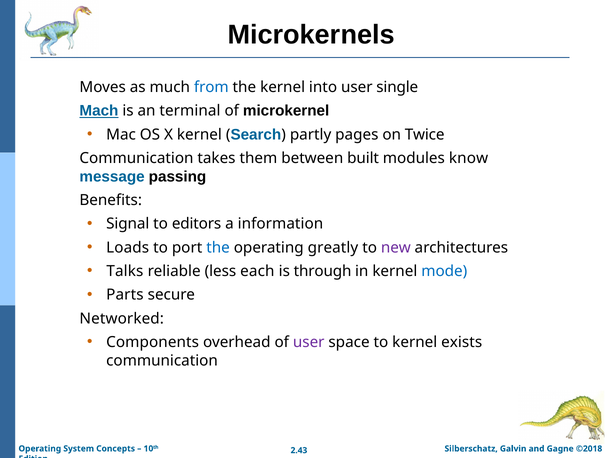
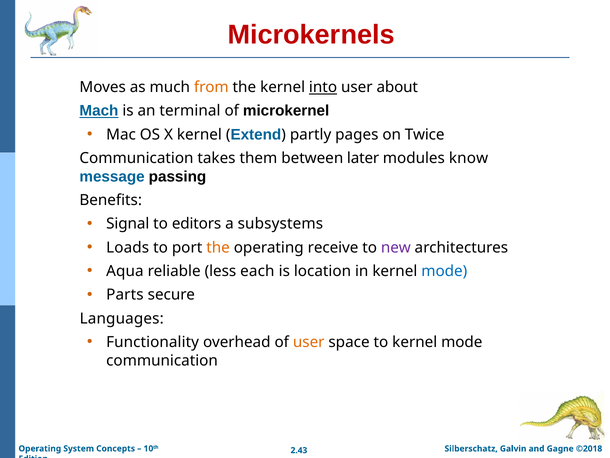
Microkernels colour: black -> red (311, 35)
from colour: blue -> orange (211, 87)
into underline: none -> present (323, 87)
single: single -> about (397, 87)
Search: Search -> Extend (256, 134)
built: built -> later (363, 158)
information: information -> subsystems (280, 224)
the colour: blue -> orange (218, 247)
greatly: greatly -> receive (333, 247)
Talks: Talks -> Aqua (125, 271)
through: through -> location (322, 271)
Networked: Networked -> Languages (122, 318)
Components: Components -> Functionality (153, 342)
user colour: purple -> orange (309, 342)
to kernel exists: exists -> mode (462, 342)
